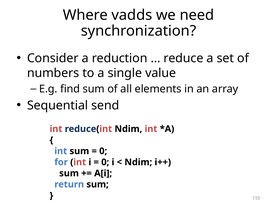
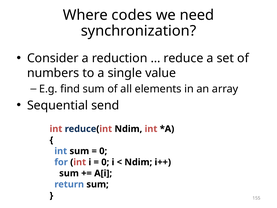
vadds: vadds -> codes (132, 15)
